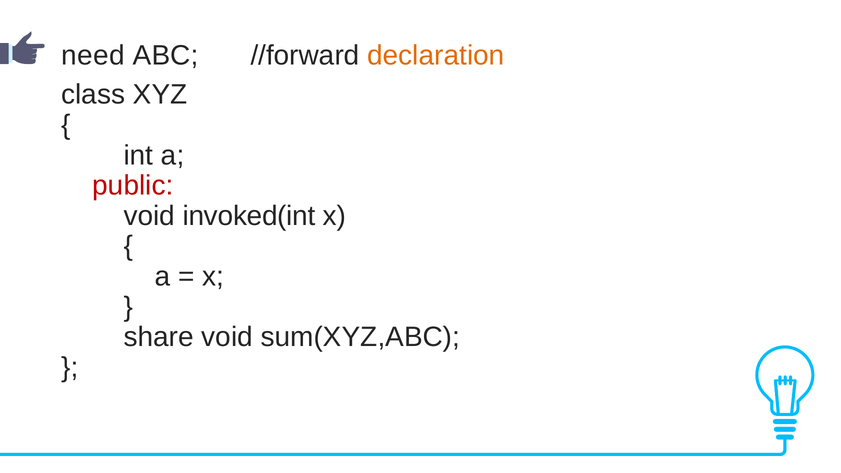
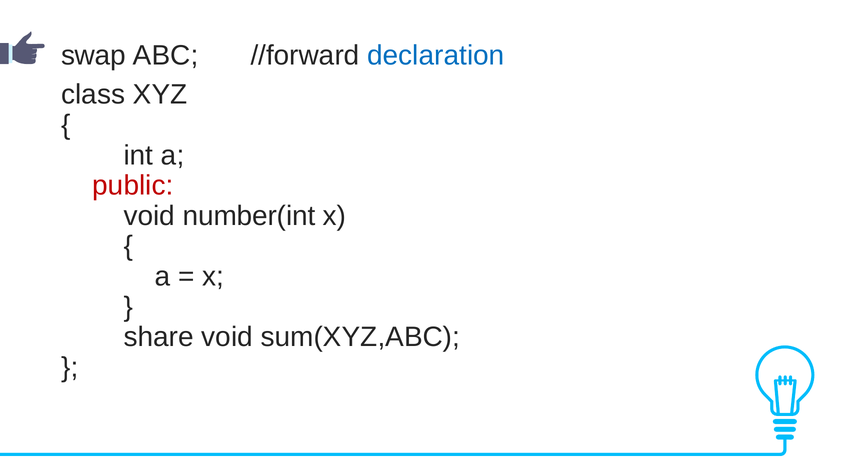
need: need -> swap (93, 56)
declaration colour: orange -> blue (436, 56)
invoked(int: invoked(int -> number(int (249, 216)
